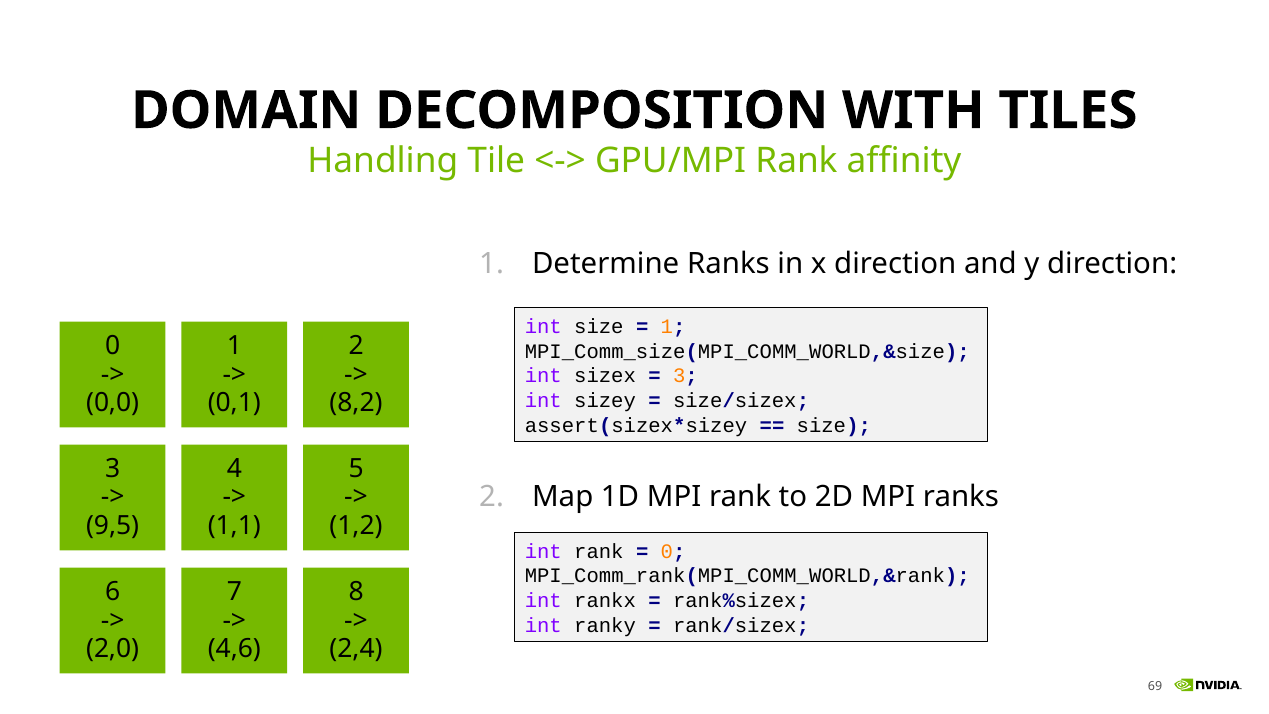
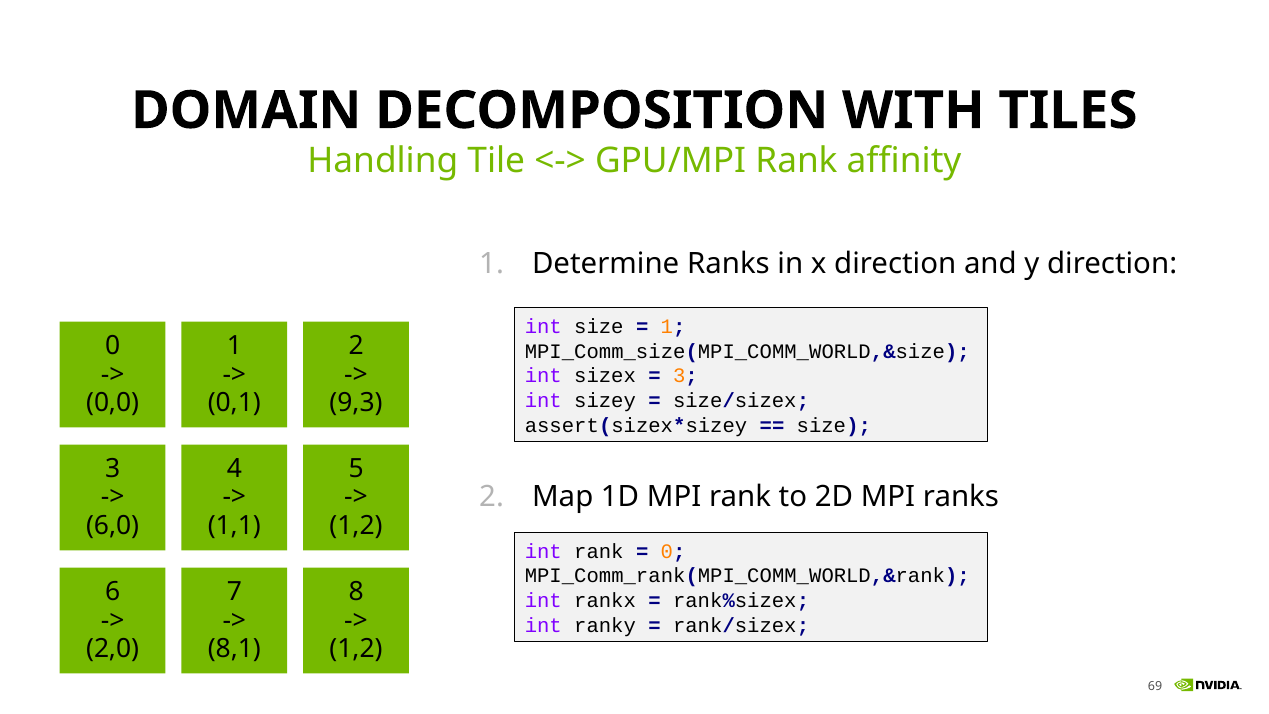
8,2: 8,2 -> 9,3 (356, 403)
9,5: 9,5 -> 6,0 (113, 525)
4,6: 4,6 -> 8,1 (234, 649)
2,4: 2,4 -> 1,2 (356, 649)
